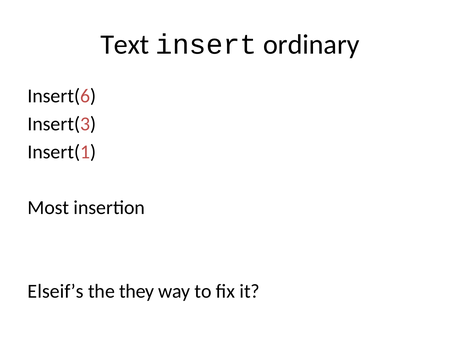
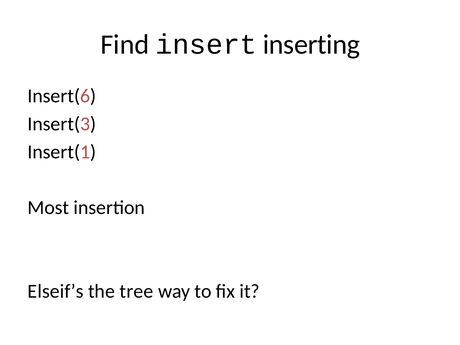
Text: Text -> Find (125, 45)
ordinary: ordinary -> inserting (311, 45)
they: they -> tree (136, 291)
